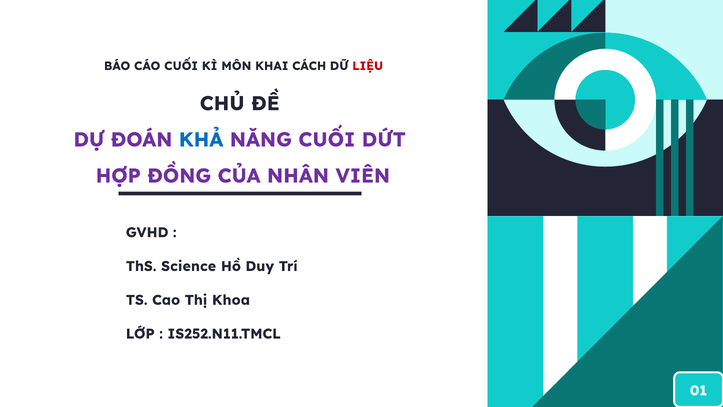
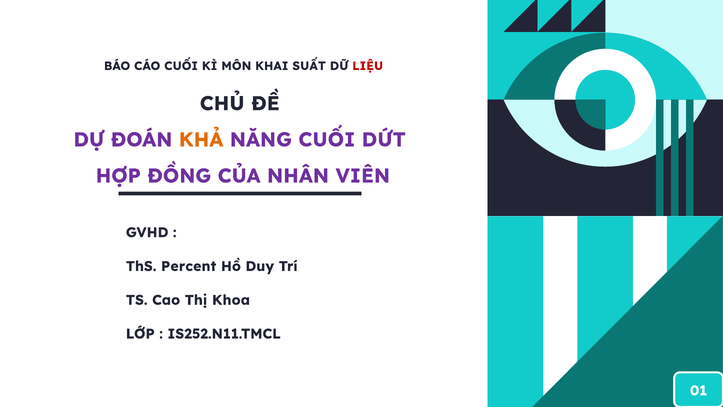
CÁCH: CÁCH -> SUẤT (309, 66)
KHẢ colour: blue -> orange (201, 140)
Science: Science -> Percent (189, 266)
